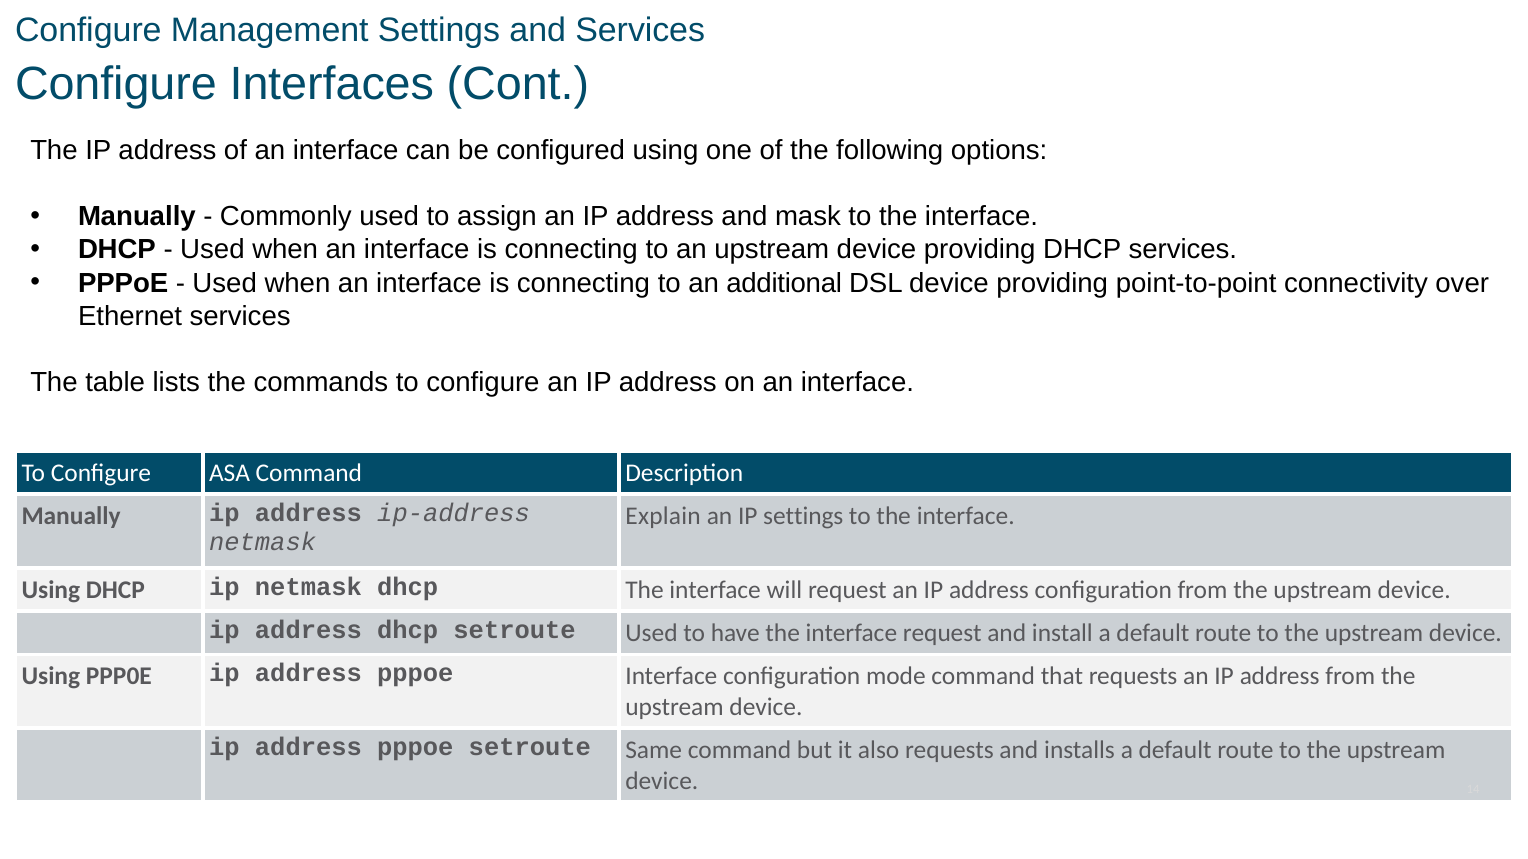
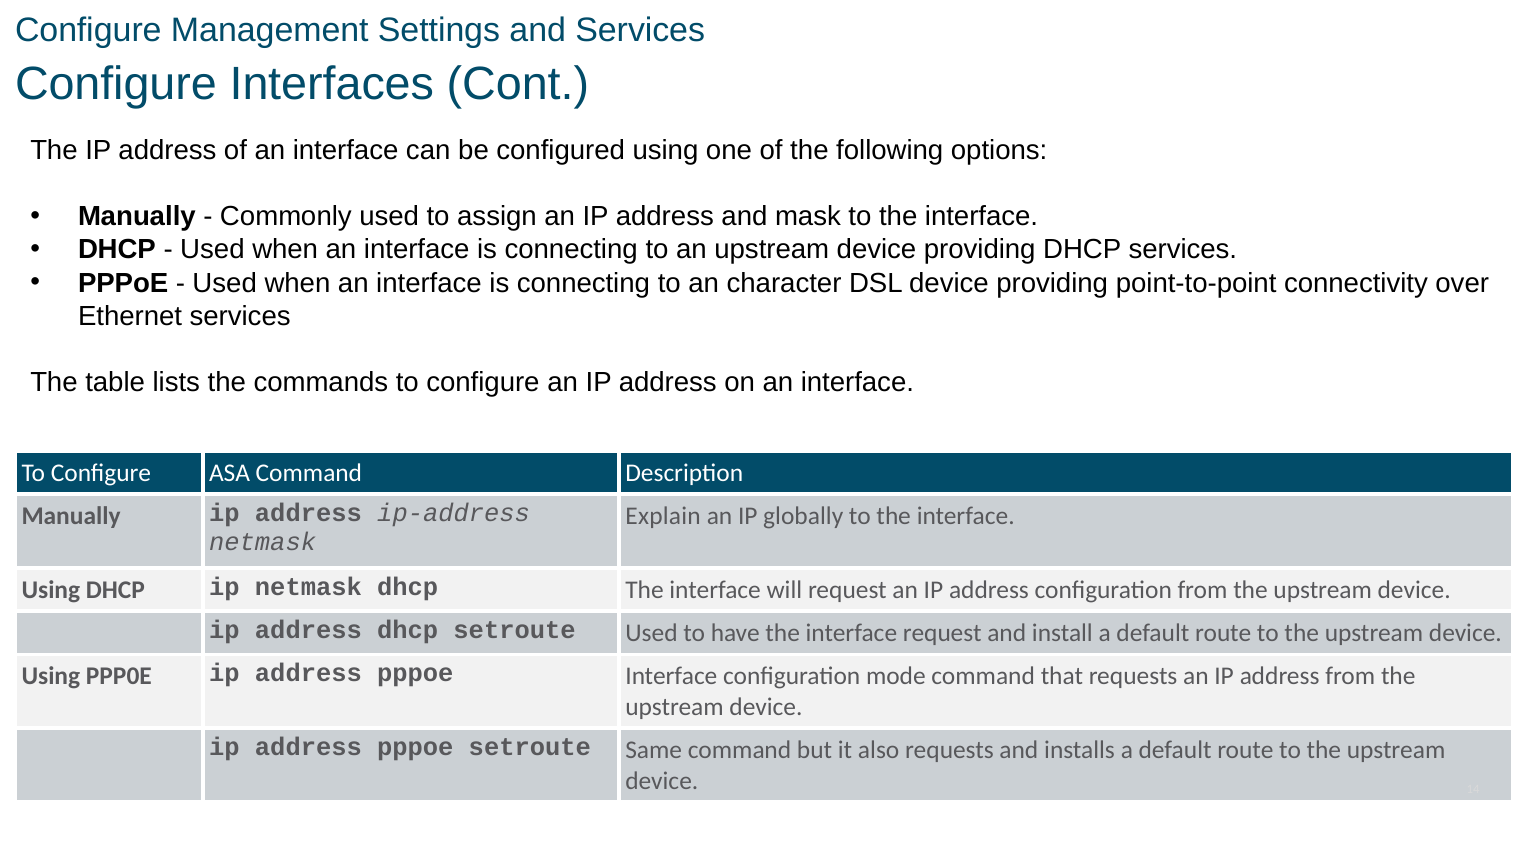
additional: additional -> character (784, 283)
IP settings: settings -> globally (803, 517)
